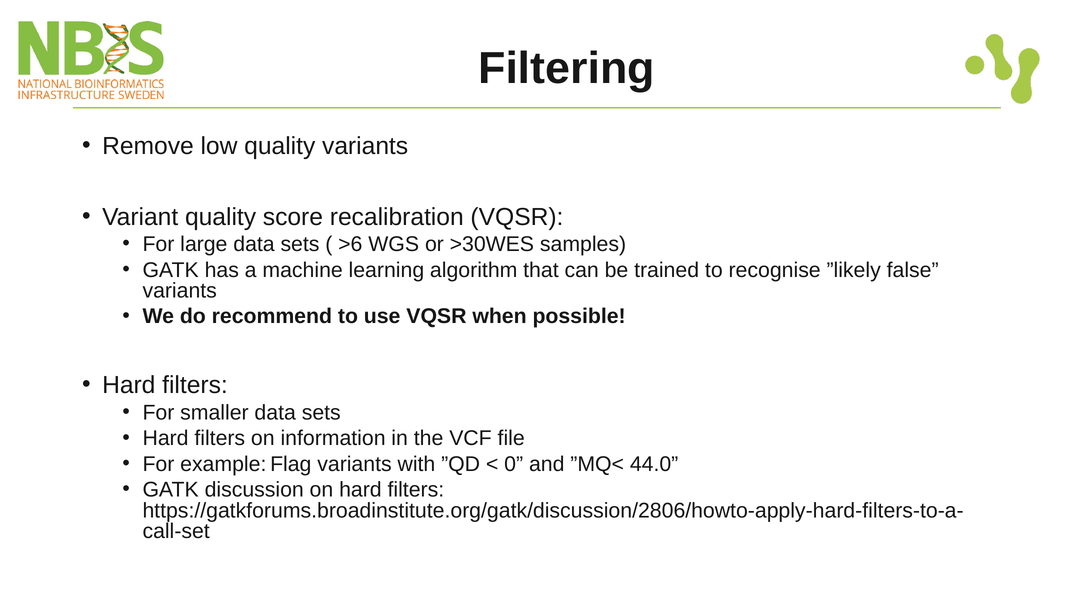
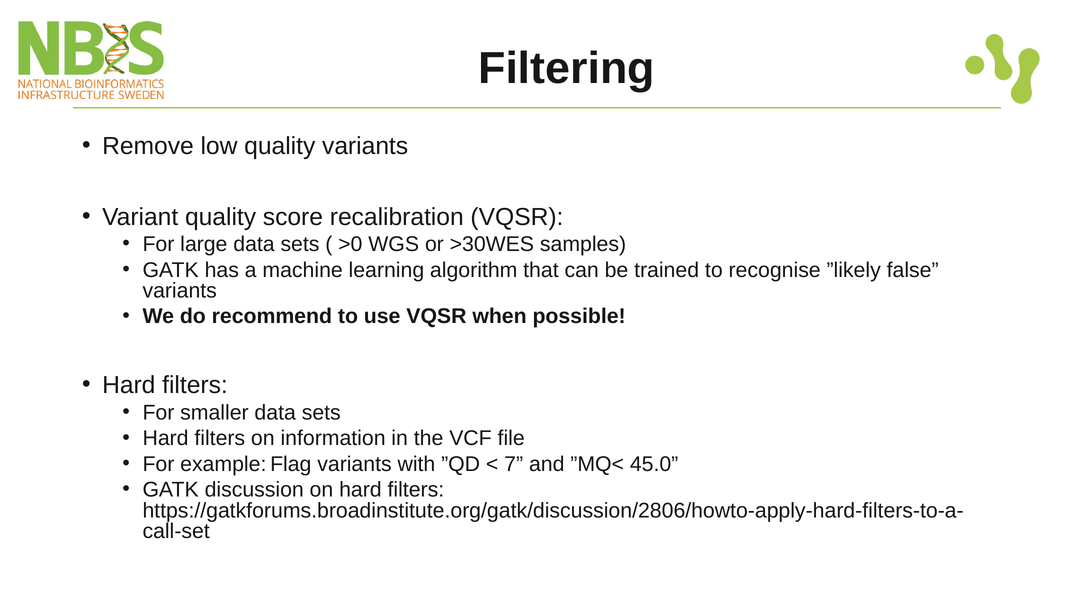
>6: >6 -> >0 (350, 244)
0: 0 -> 7 (514, 464)
44.0: 44.0 -> 45.0 (654, 464)
